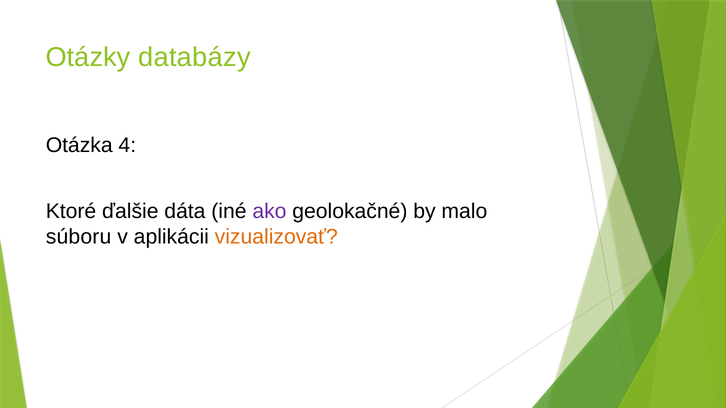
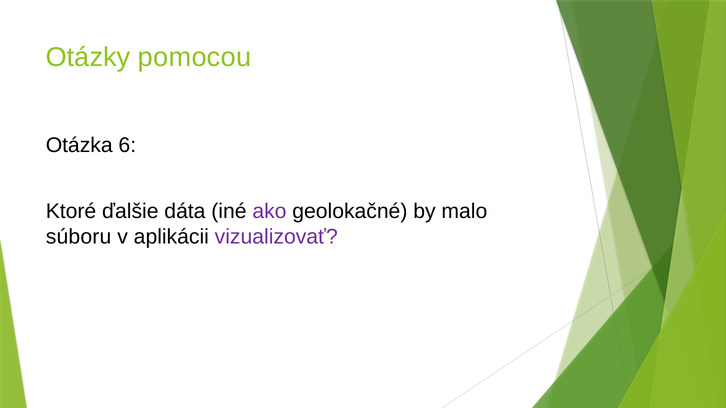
databázy: databázy -> pomocou (195, 57)
4: 4 -> 6 (127, 146)
vizualizovať colour: orange -> purple (276, 237)
